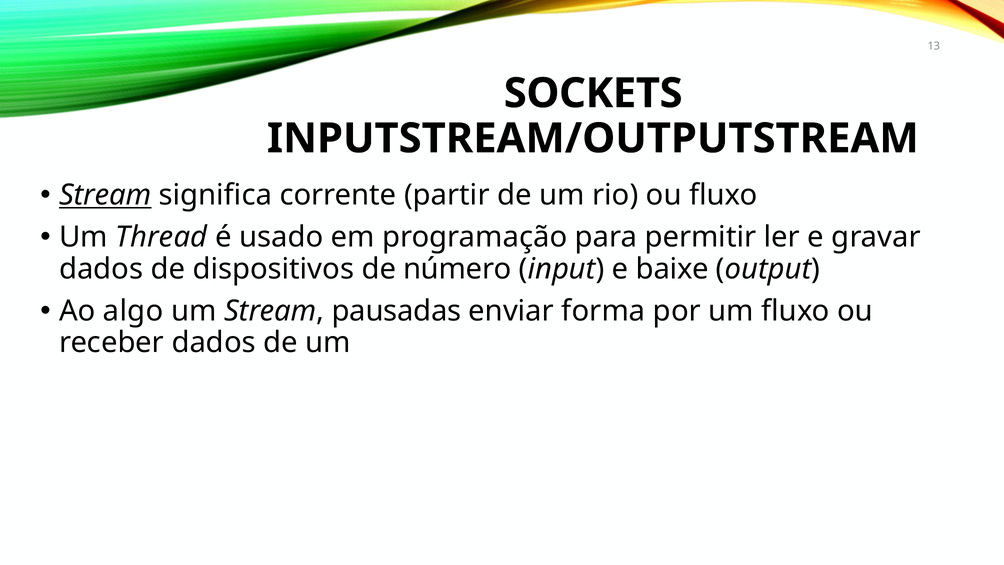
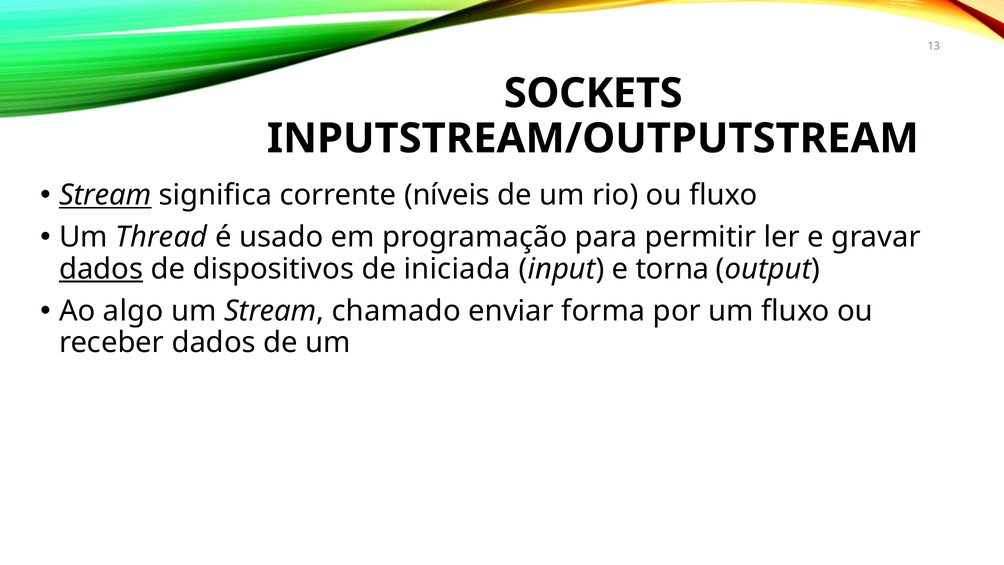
partir: partir -> níveis (447, 195)
dados underline: none -> present (101, 269)
número: número -> iniciada (457, 269)
baixe: baixe -> torna (672, 269)
pausadas: pausadas -> chamado (396, 311)
